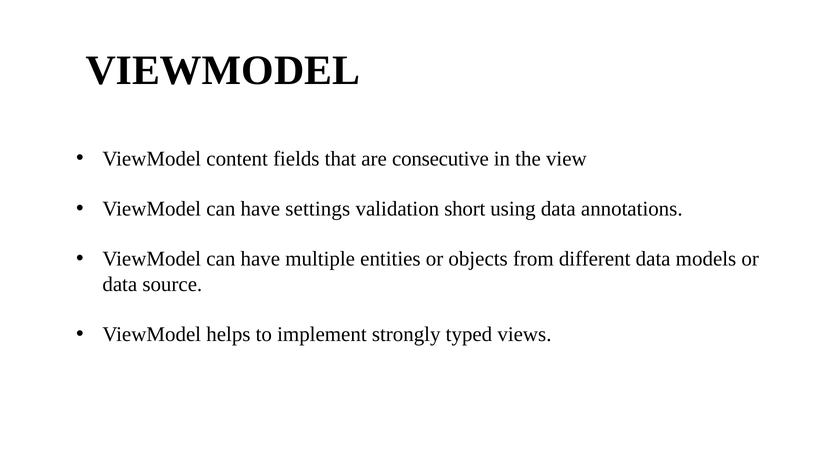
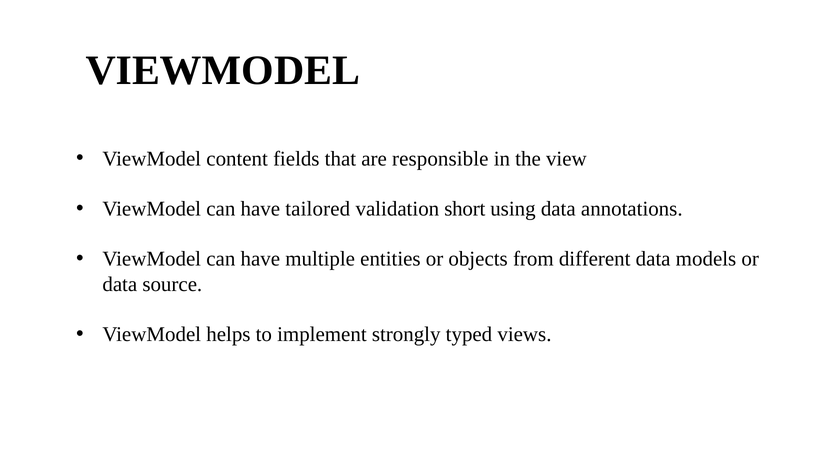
consecutive: consecutive -> responsible (440, 159)
settings: settings -> tailored (318, 209)
